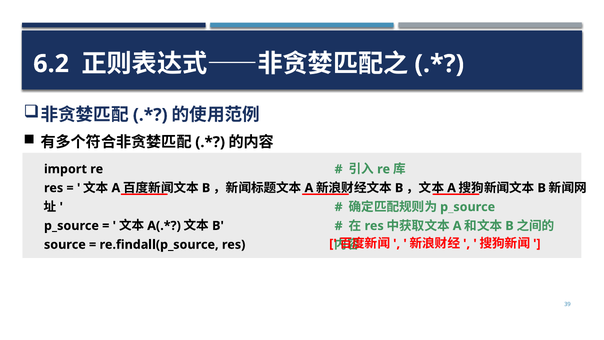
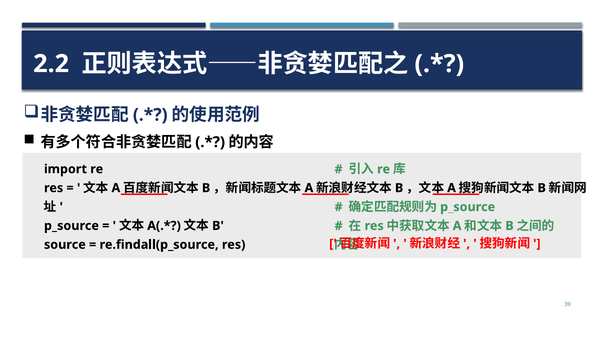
6.2: 6.2 -> 2.2 (51, 64)
